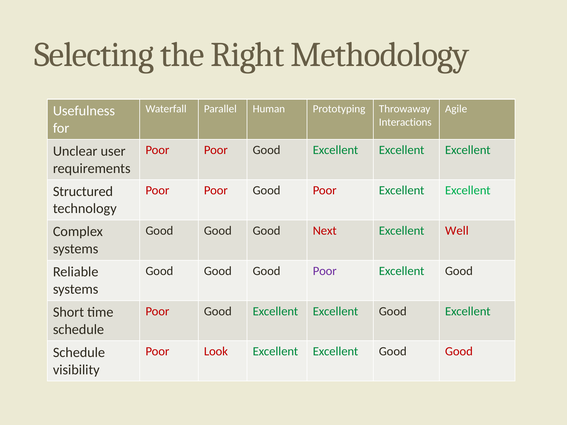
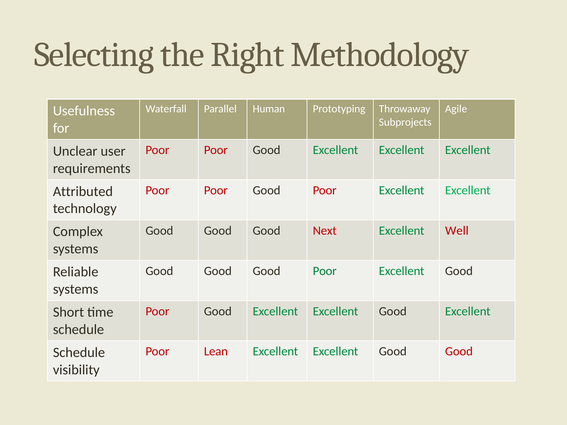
Interactions: Interactions -> Subprojects (405, 122)
Structured: Structured -> Attributed (83, 191)
Poor colour: purple -> green (325, 271)
Look: Look -> Lean (216, 352)
